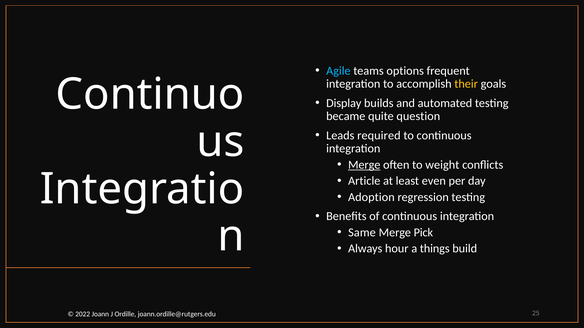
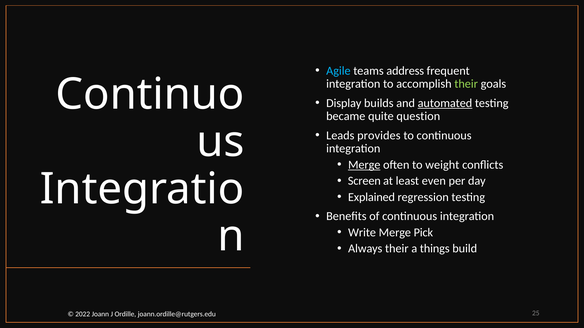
options: options -> address (405, 71)
their colour: yellow -> light green (466, 84)
automated underline: none -> present (445, 103)
required: required -> provides (379, 136)
Article: Article -> Screen (364, 181)
Adoption: Adoption -> Explained (372, 197)
Same: Same -> Write (362, 233)
Always hour: hour -> their (397, 249)
